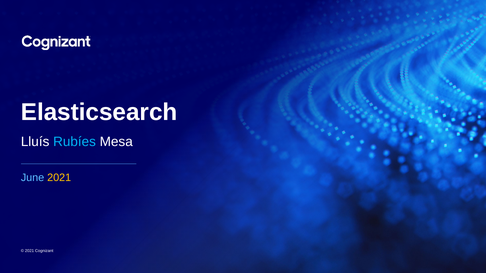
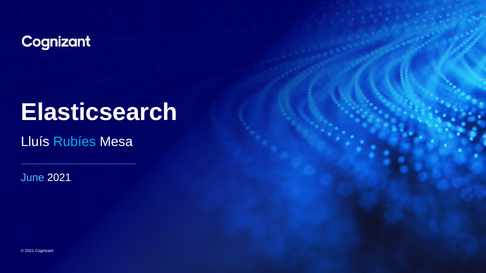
2021 colour: yellow -> white (59, 178)
